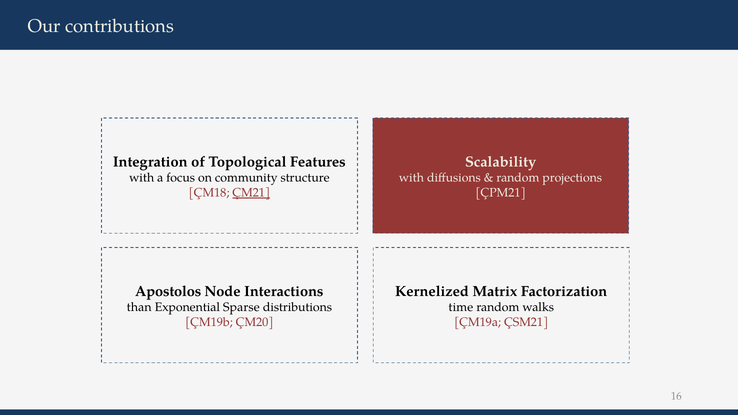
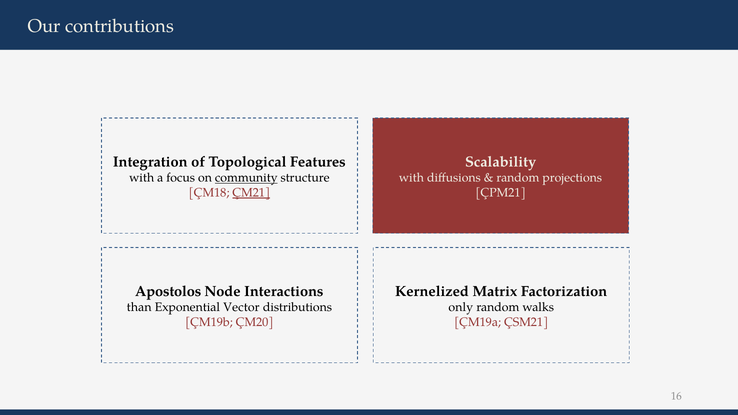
community underline: none -> present (246, 178)
Sparse: Sparse -> Vector (241, 307)
time: time -> only (461, 307)
